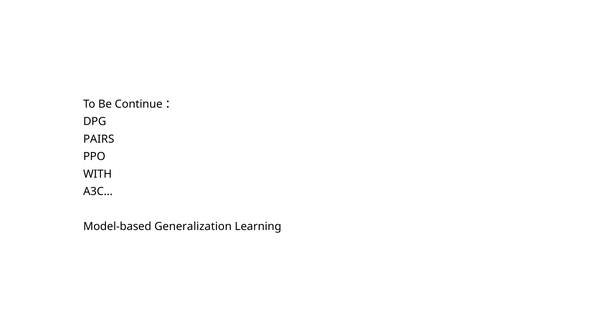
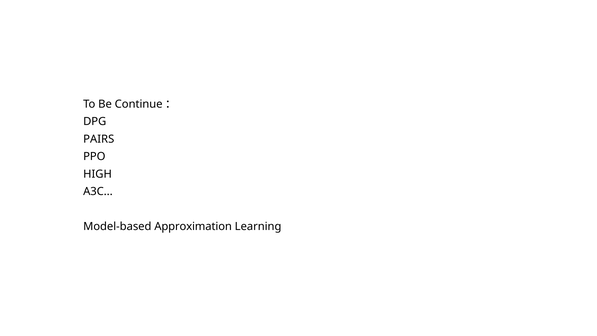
WITH: WITH -> HIGH (97, 174)
Generalization: Generalization -> Approximation (193, 226)
